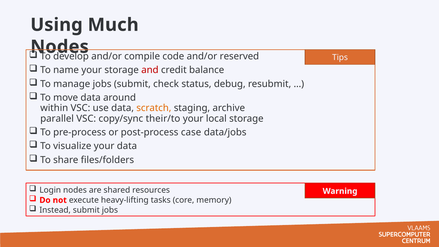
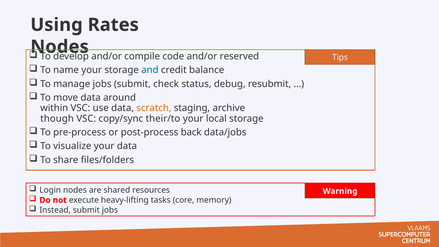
Much: Much -> Rates (113, 25)
and colour: red -> blue (150, 70)
parallel: parallel -> though (57, 118)
case: case -> back (191, 132)
